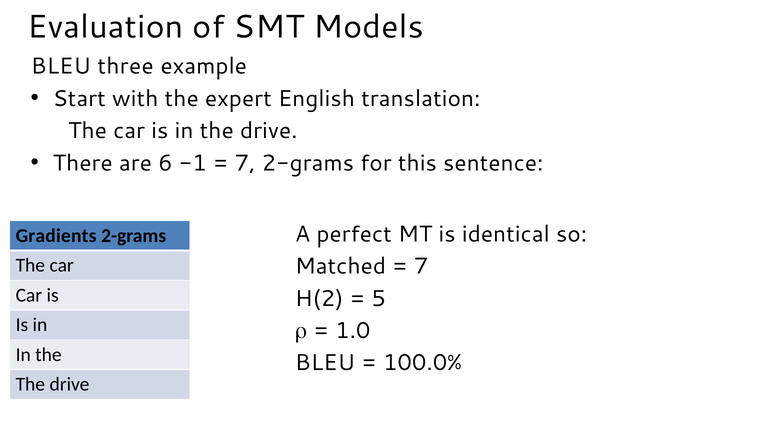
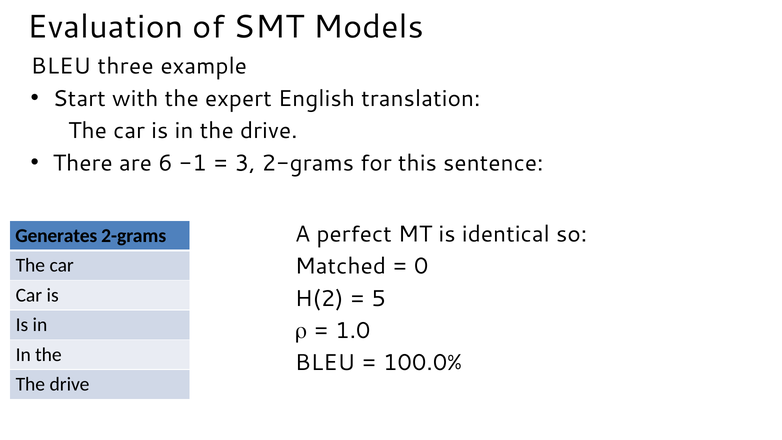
7: 7 -> 3 (245, 163)
Gradients: Gradients -> Generates (56, 236)
7: 7 -> 0 (421, 266)
